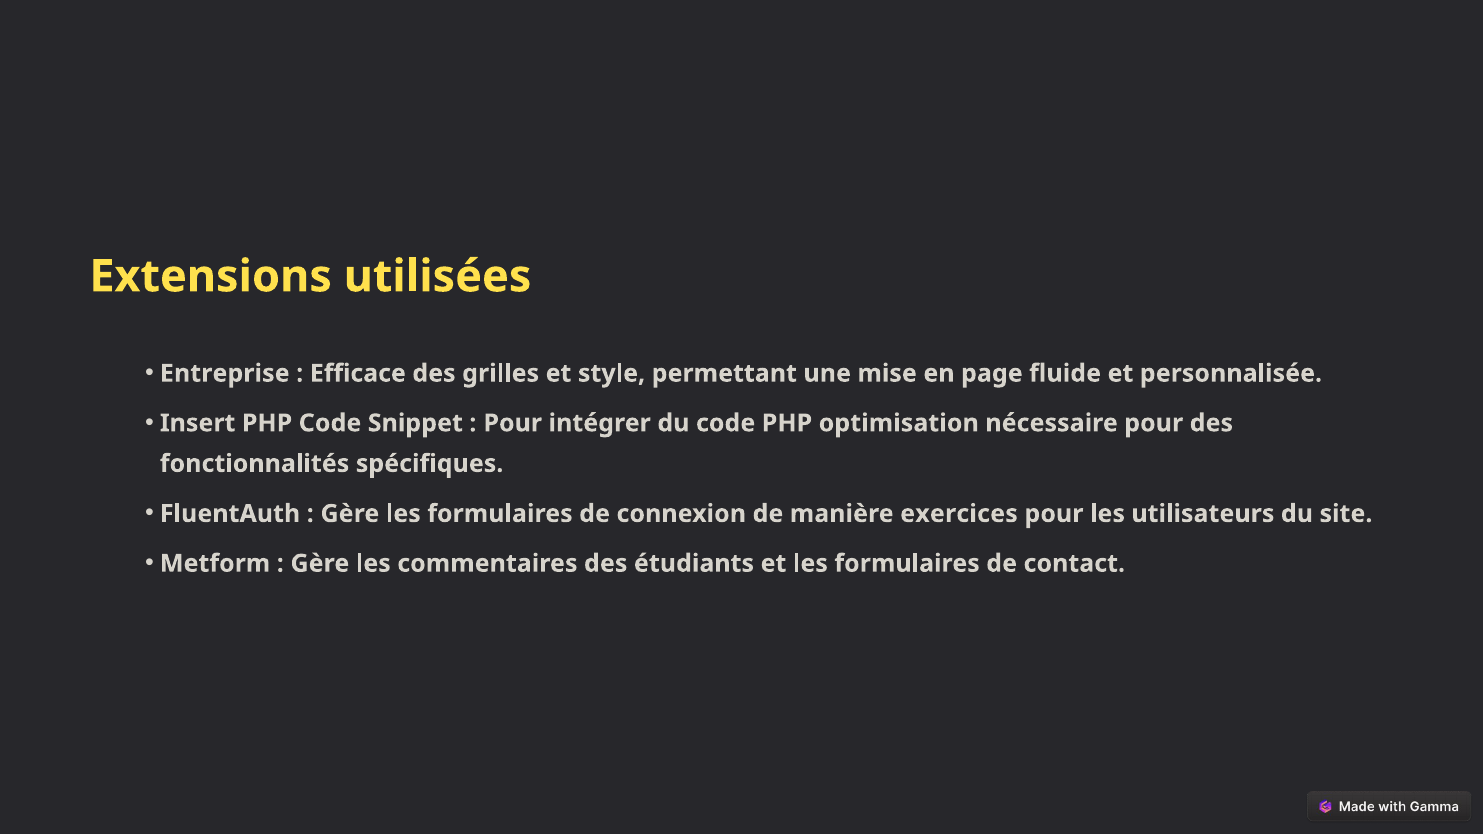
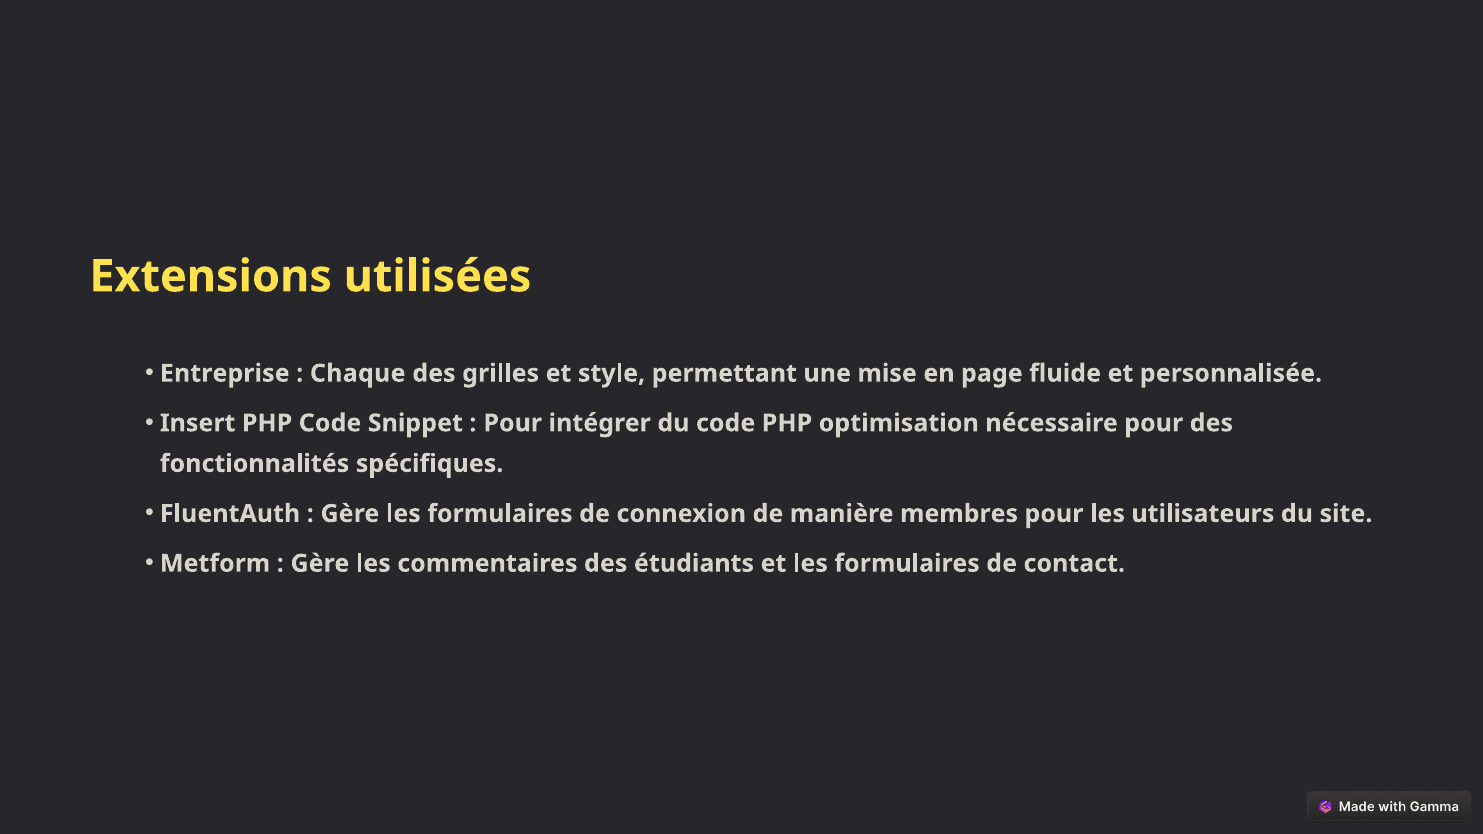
Efficace: Efficace -> Chaque (358, 373)
exercices: exercices -> membres (959, 514)
